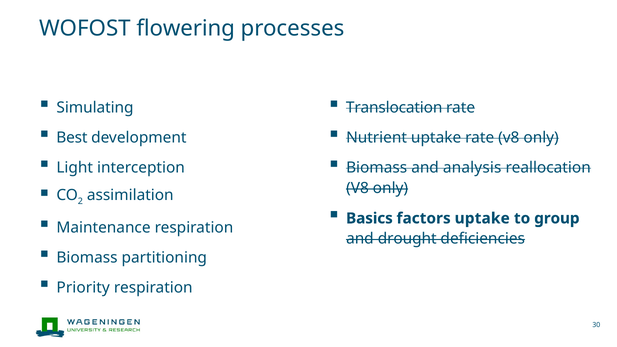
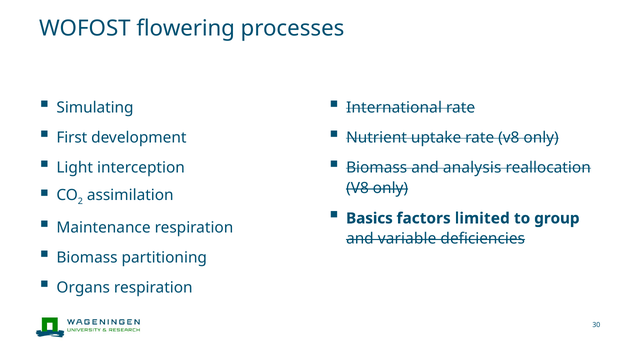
Translocation: Translocation -> International (394, 108)
Best: Best -> First (72, 138)
factors uptake: uptake -> limited (482, 218)
drought: drought -> variable (407, 239)
Priority: Priority -> Organs (83, 288)
